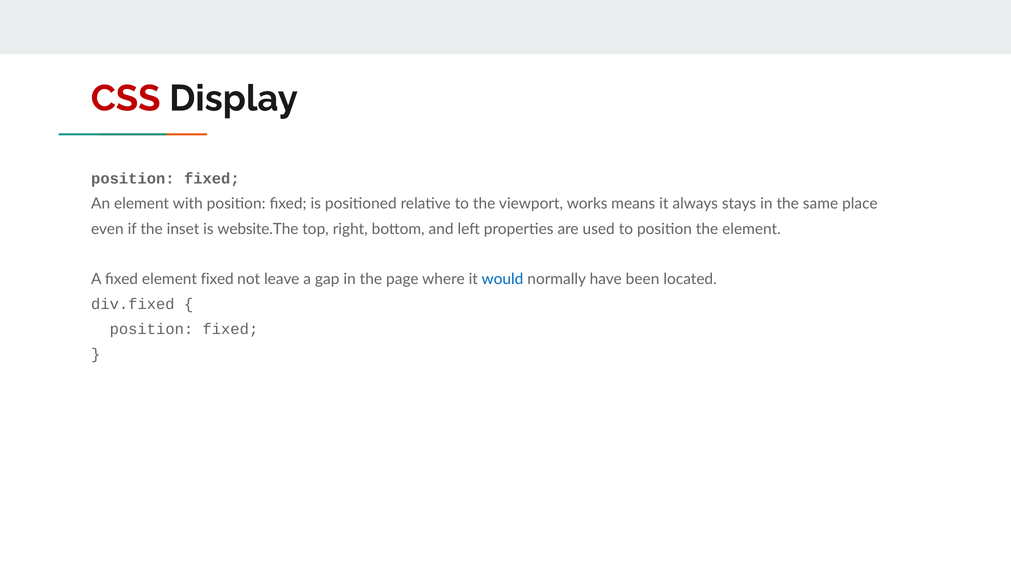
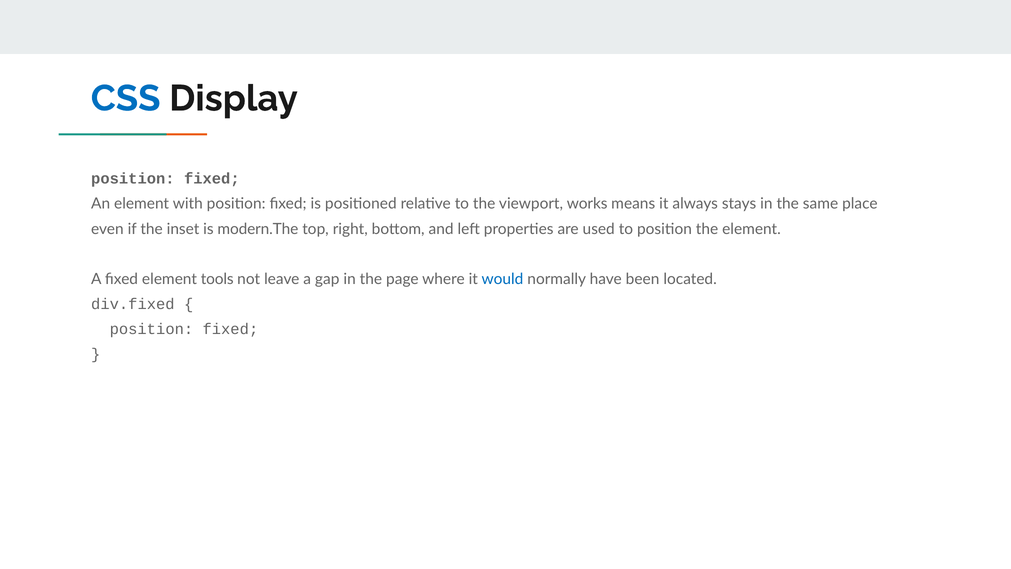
CSS colour: red -> blue (126, 98)
website.The: website.The -> modern.The (258, 229)
element fixed: fixed -> tools (217, 279)
